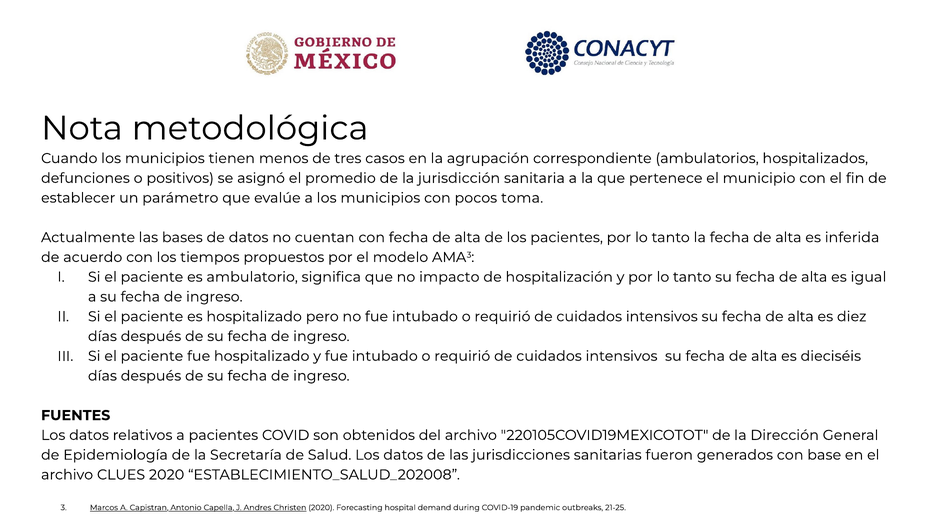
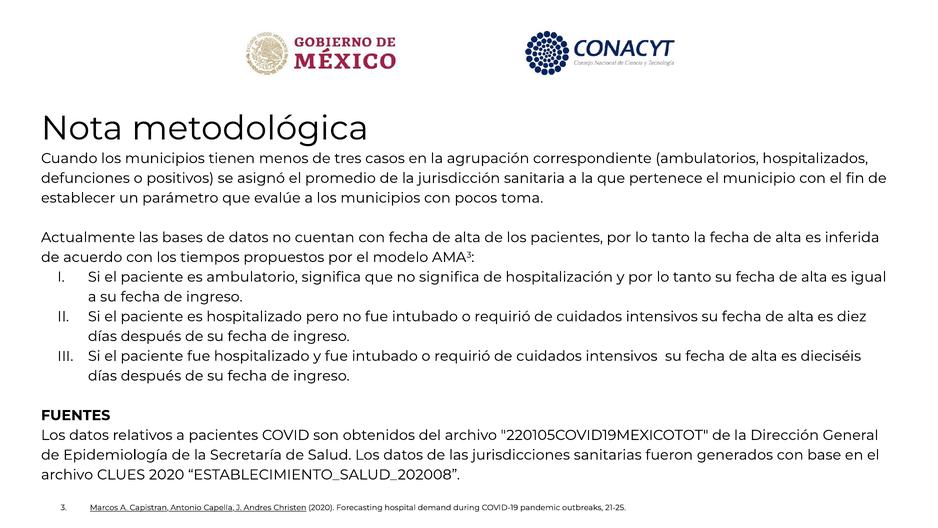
no impacto: impacto -> significa (449, 277)
